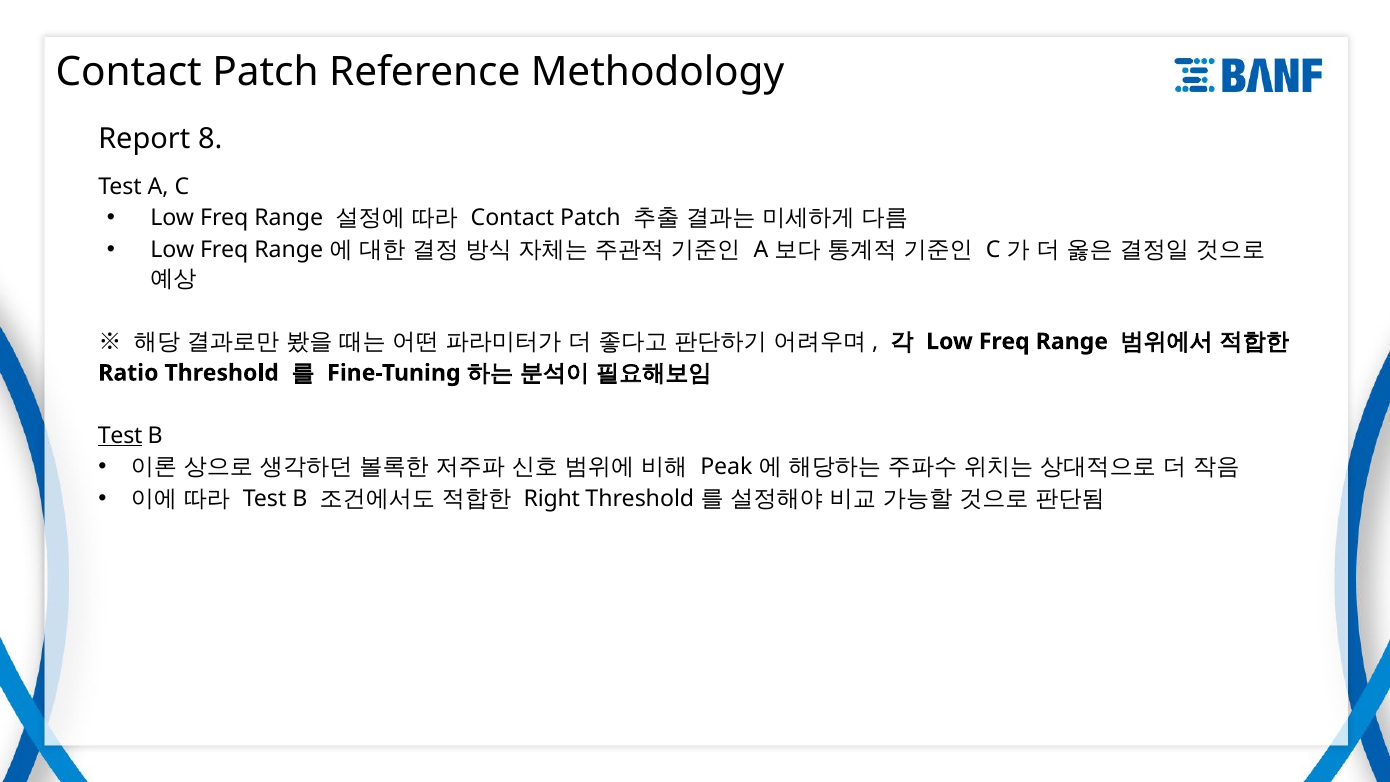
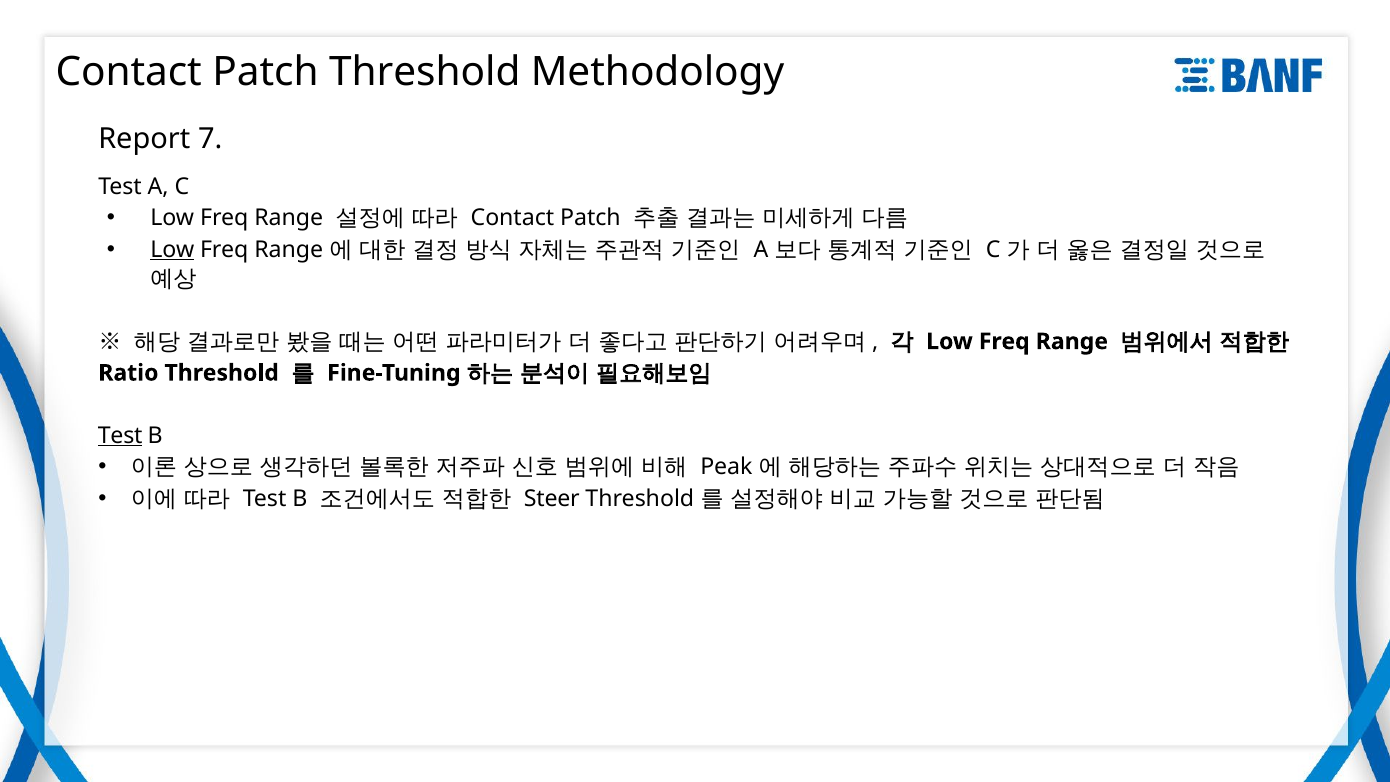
Patch Reference: Reference -> Threshold (425, 72)
8: 8 -> 7 (210, 139)
Low underline: none -> present (172, 250)
Right: Right -> Steer (552, 499)
